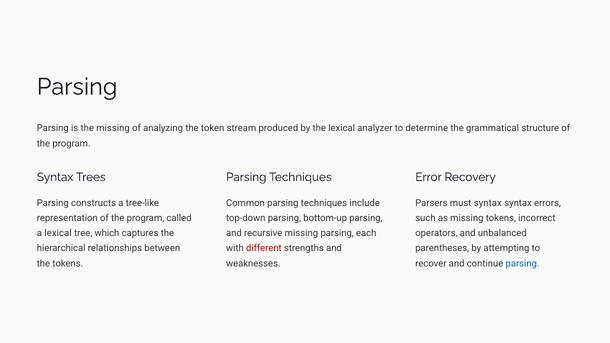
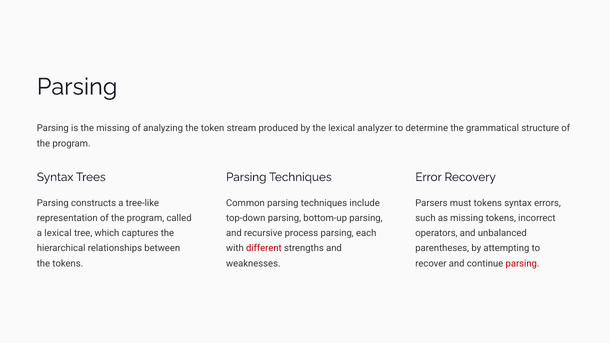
must syntax: syntax -> tokens (488, 203)
recursive missing: missing -> process (301, 233)
parsing colour: blue -> red (523, 263)
